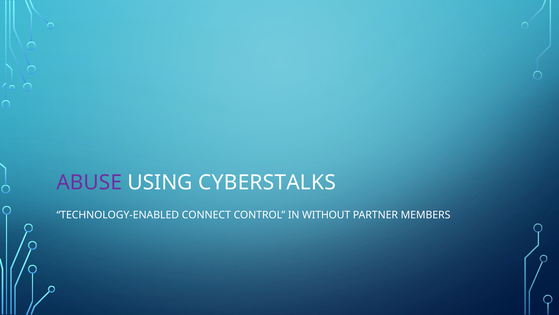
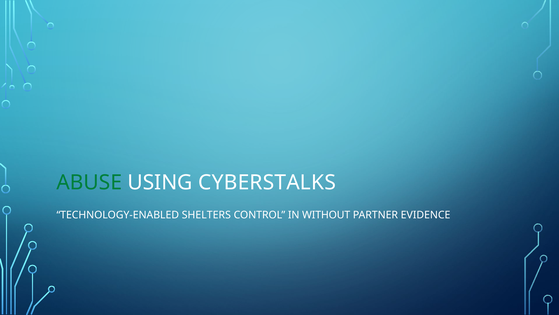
ABUSE colour: purple -> green (89, 182)
CONNECT: CONNECT -> SHELTERS (206, 214)
MEMBERS: MEMBERS -> EVIDENCE (426, 214)
